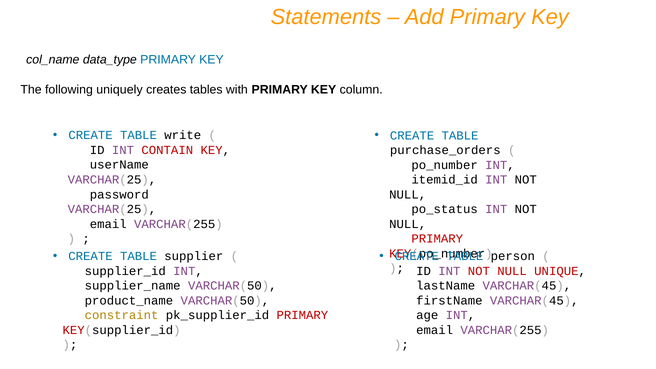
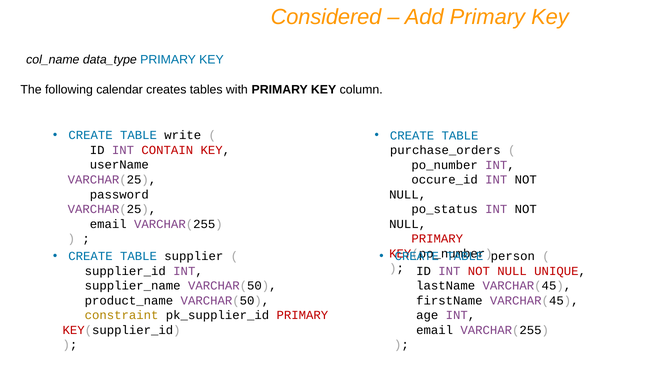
Statements: Statements -> Considered (326, 17)
uniquely: uniquely -> calendar (120, 90)
itemid_id: itemid_id -> occure_id (445, 180)
